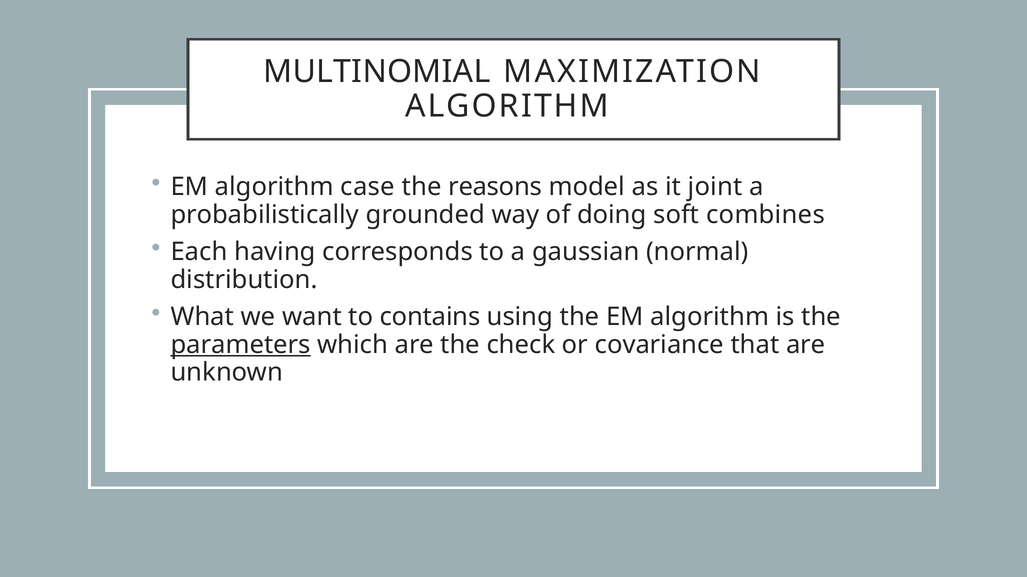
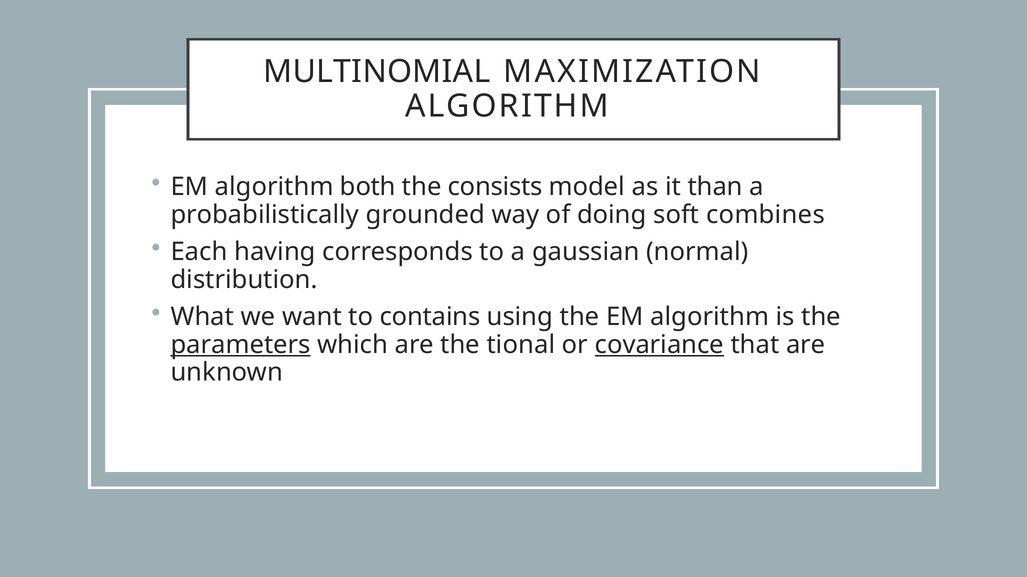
case: case -> both (368, 187)
reasons: reasons -> consists (495, 187)
joint: joint -> than (715, 187)
check: check -> tional (521, 345)
covariance underline: none -> present (659, 345)
